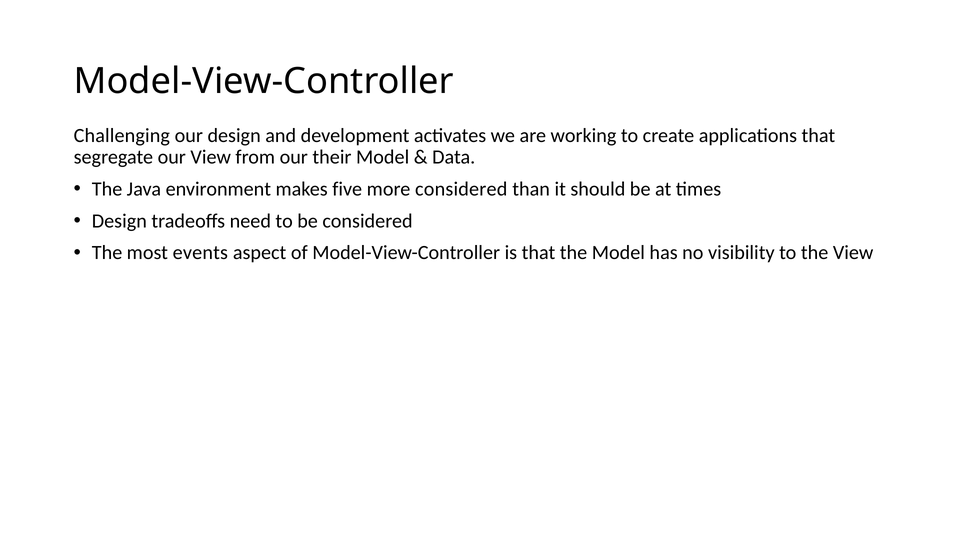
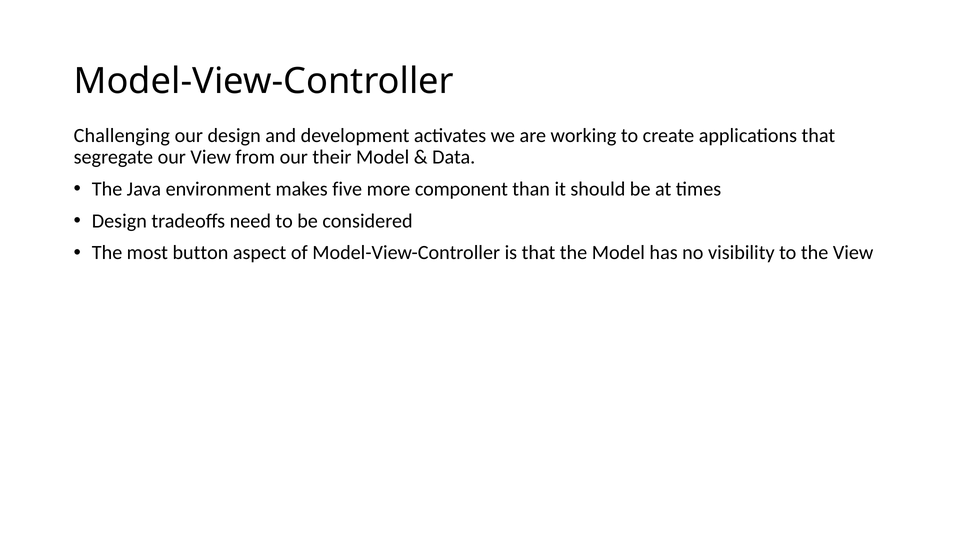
more considered: considered -> component (461, 189)
events: events -> button (200, 253)
